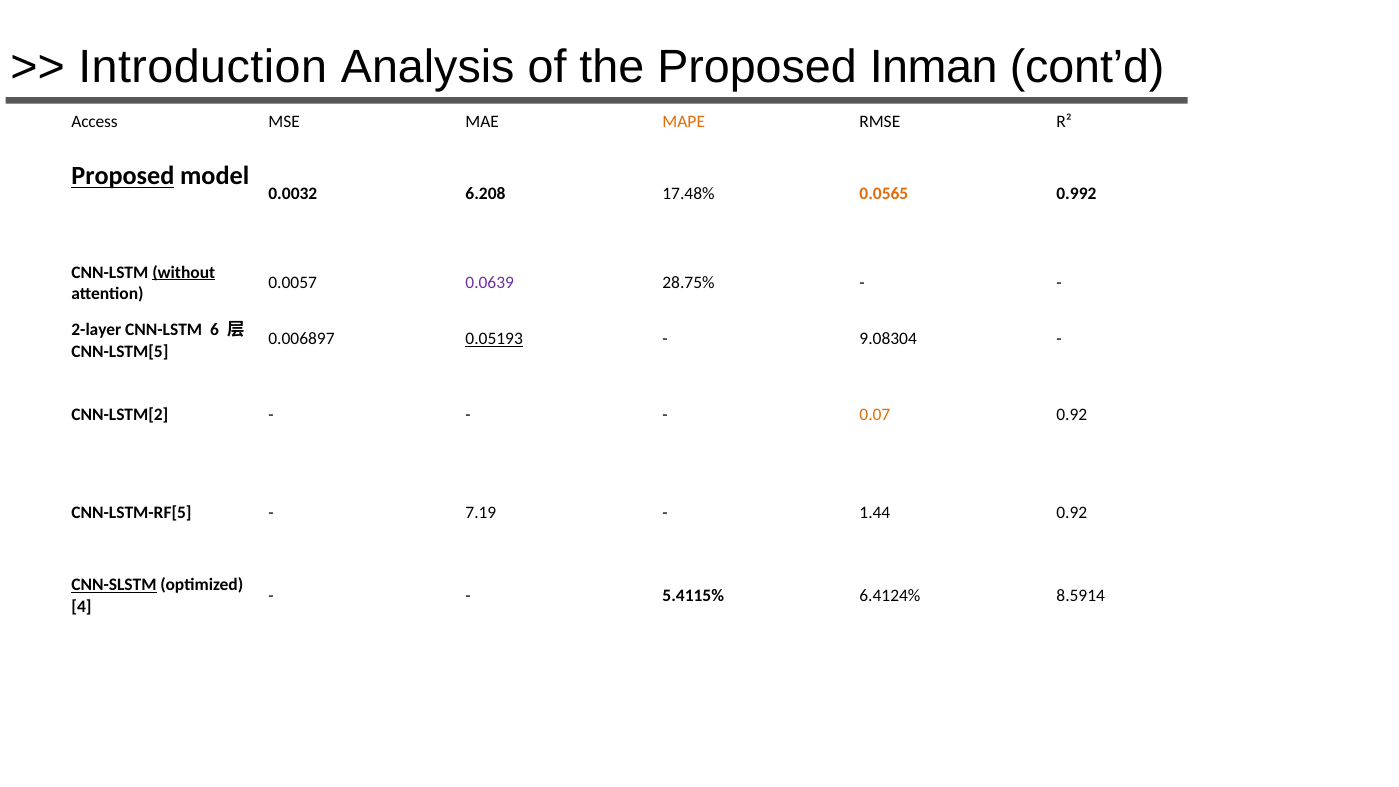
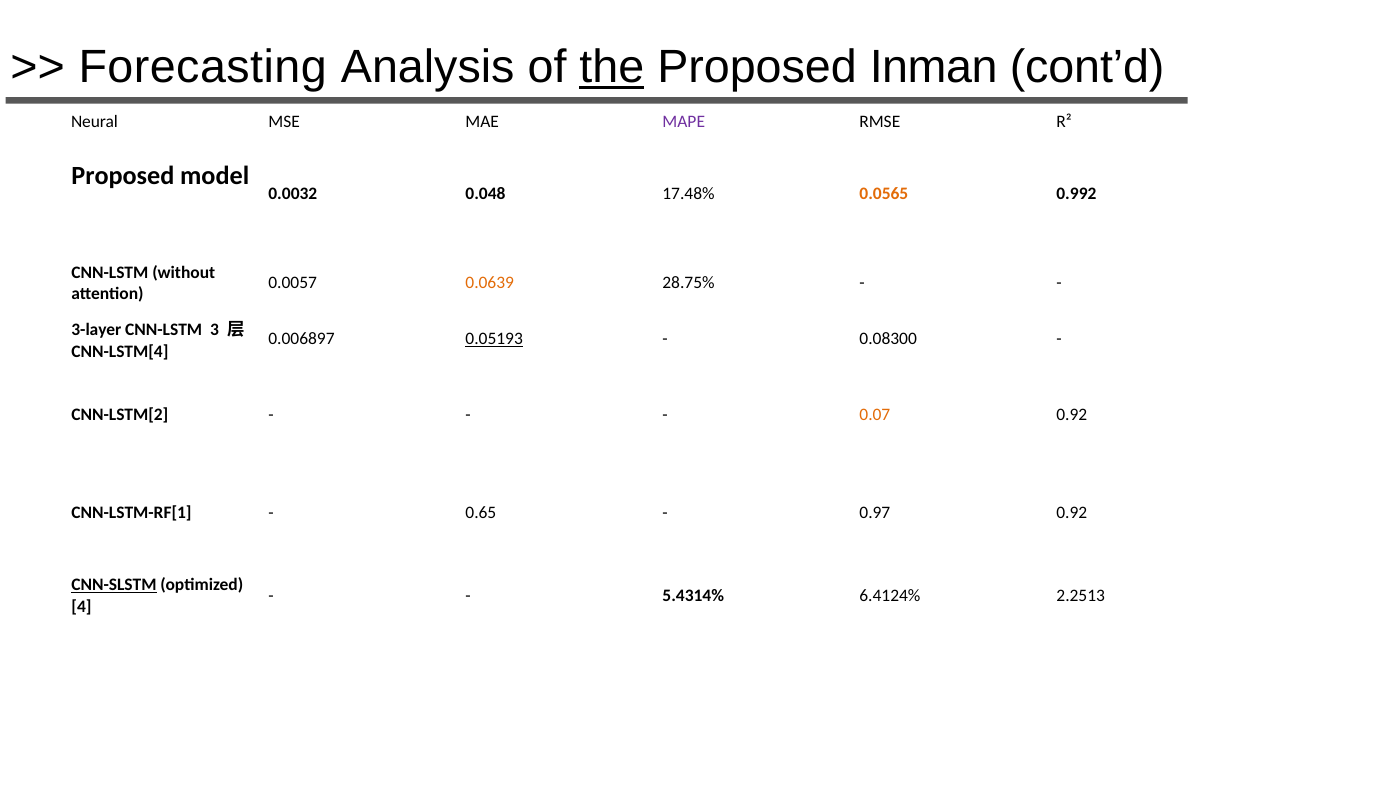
Introduction: Introduction -> Forecasting (203, 67)
the underline: none -> present (612, 67)
Access: Access -> Neural (95, 122)
MAPE colour: orange -> purple (684, 122)
Proposed underline: present -> none (123, 176)
6.208: 6.208 -> 0.048 (485, 194)
without underline: present -> none (184, 272)
0.0639 colour: purple -> orange (490, 283)
2-layer: 2-layer -> 3-layer (96, 330)
6: 6 -> 3 (214, 330)
9.08304: 9.08304 -> 0.08300 (888, 339)
CNN-LSTM[5: CNN-LSTM[5 -> CNN-LSTM[4 (120, 351)
CNN-LSTM-RF[5: CNN-LSTM-RF[5 -> CNN-LSTM-RF[1 (132, 512)
7.19: 7.19 -> 0.65 (481, 512)
1.44: 1.44 -> 0.97 (875, 512)
5.4115%: 5.4115% -> 5.4314% (693, 596)
8.5914: 8.5914 -> 2.2513 (1081, 596)
